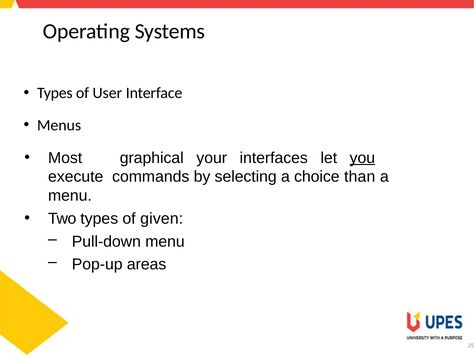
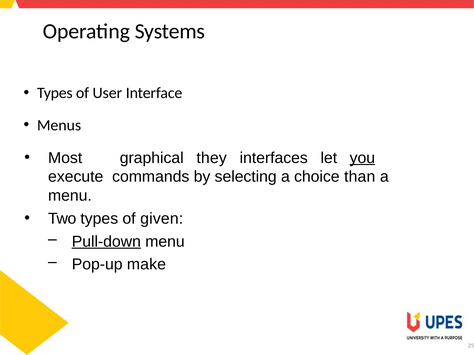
your: your -> they (212, 158)
Pull-down underline: none -> present (106, 242)
areas: areas -> make (146, 265)
